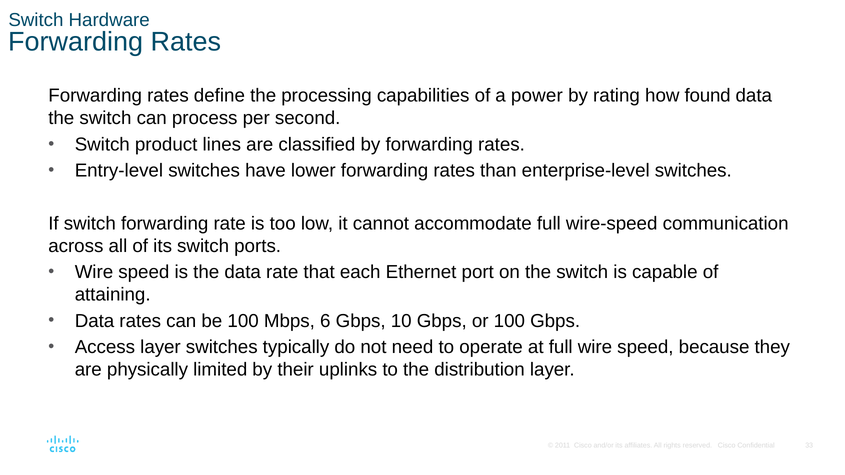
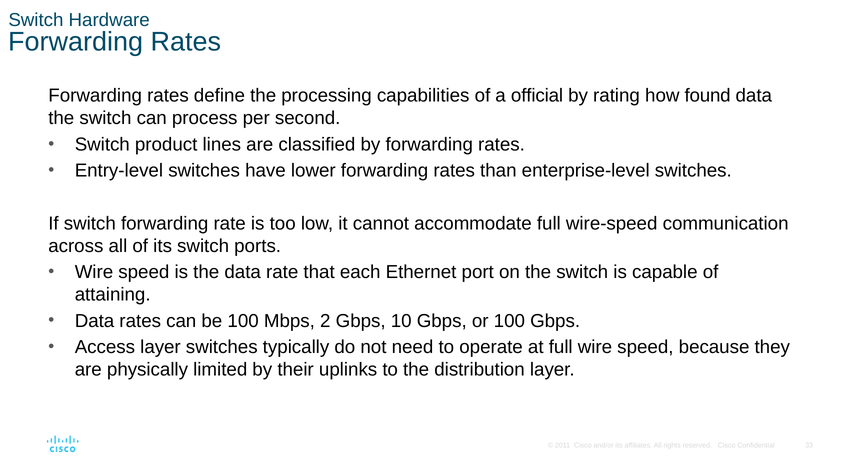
power: power -> official (537, 96)
6: 6 -> 2 (325, 321)
